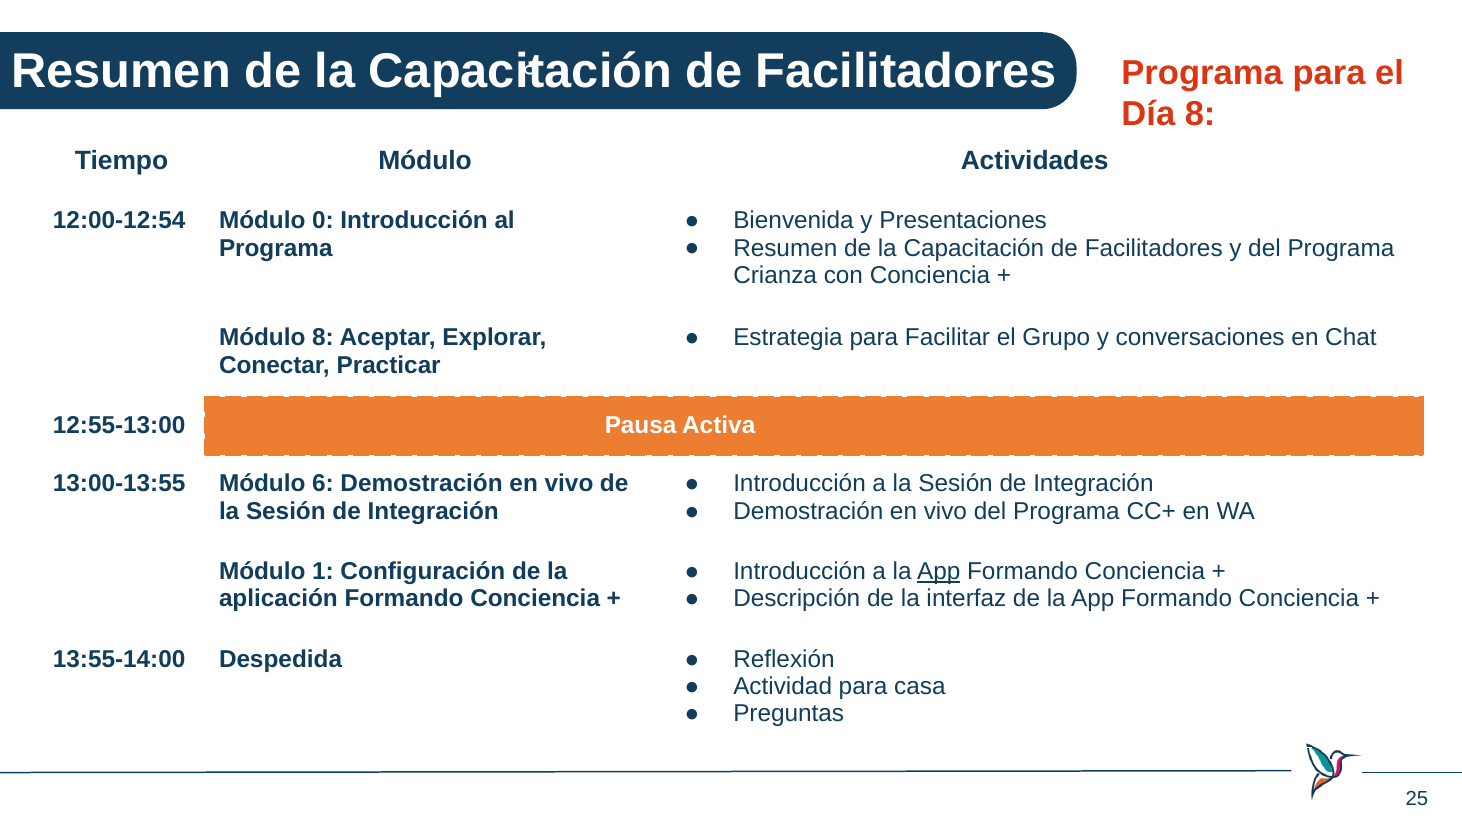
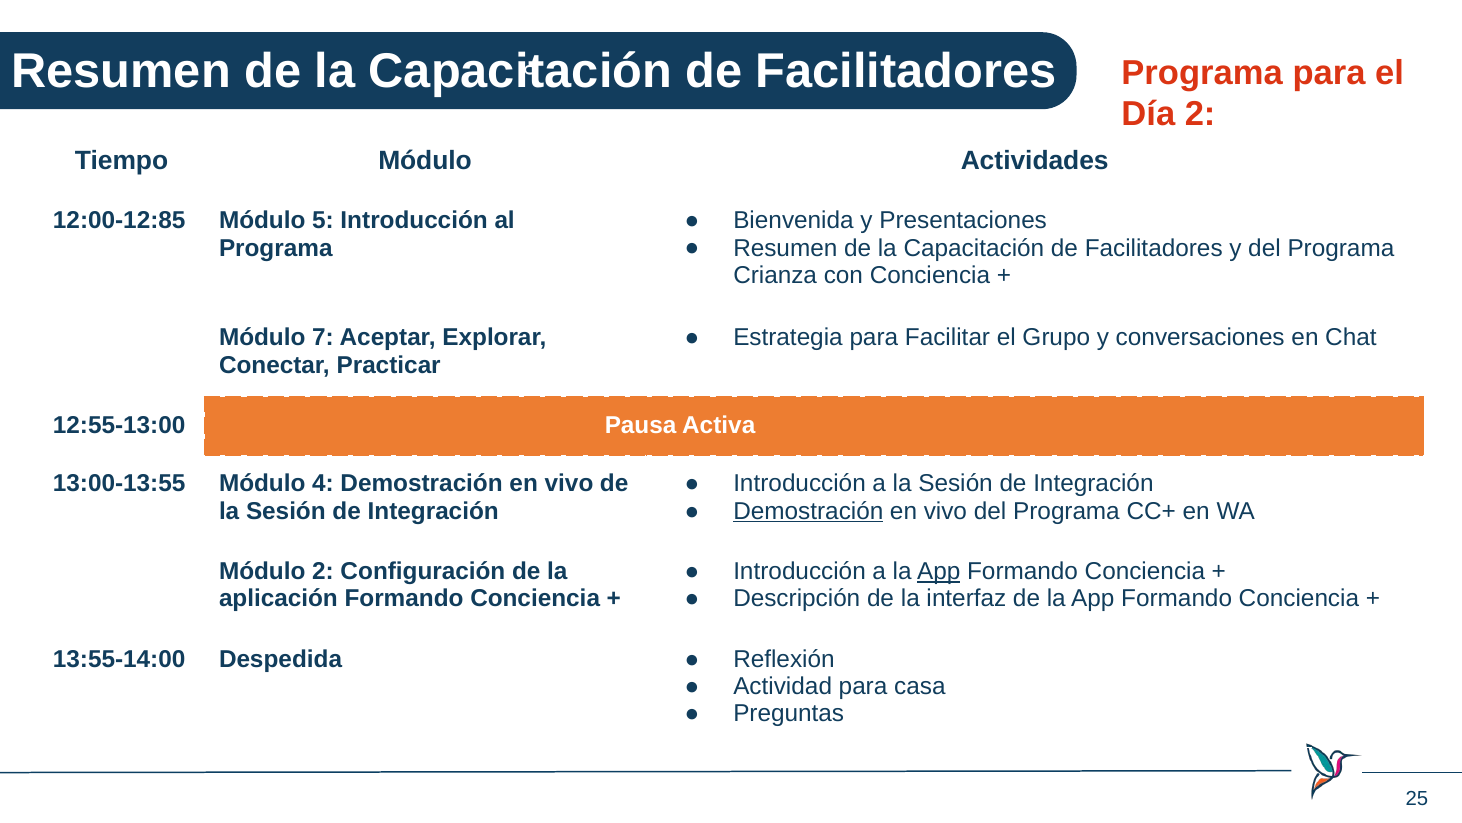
Día 8: 8 -> 2 (1200, 114)
12:00-12:54: 12:00-12:54 -> 12:00-12:85 (119, 221)
0: 0 -> 5 (323, 221)
Módulo 8: 8 -> 7 (323, 337)
6: 6 -> 4 (323, 484)
Demostración underline: none -> present (808, 511)
Módulo 1: 1 -> 2 (323, 571)
